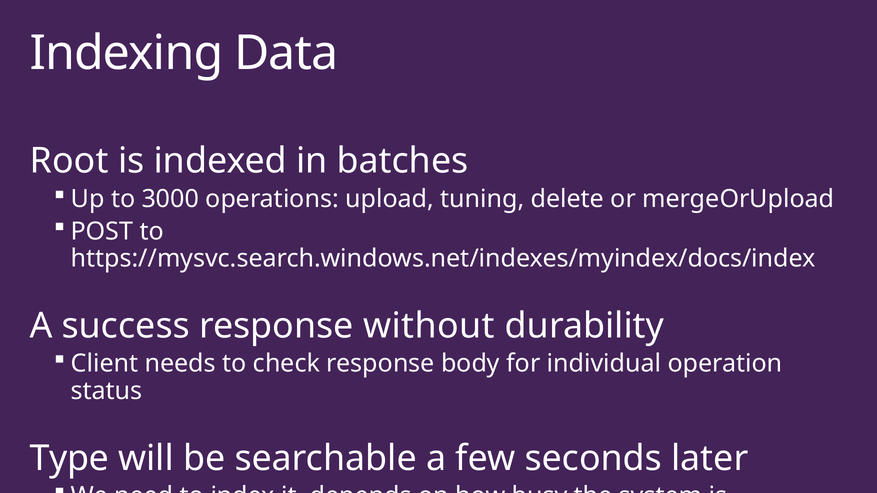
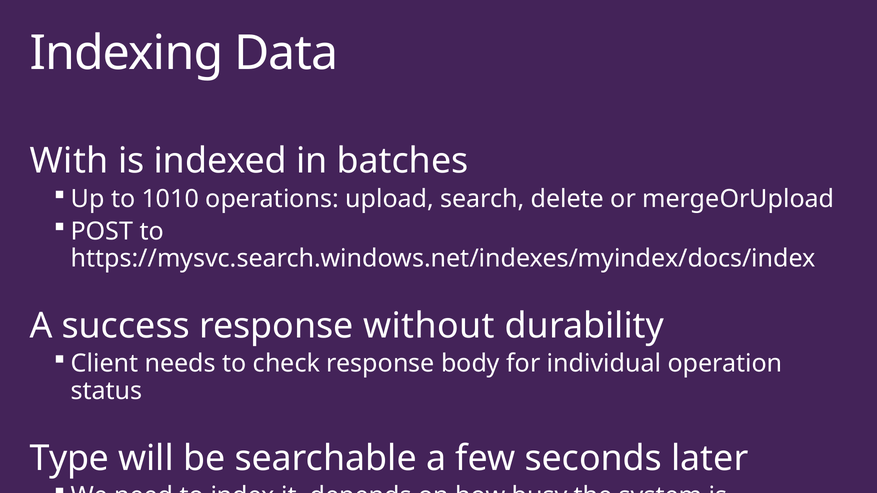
Root: Root -> With (69, 161)
3000: 3000 -> 1010 (170, 199)
tuning: tuning -> search (482, 199)
